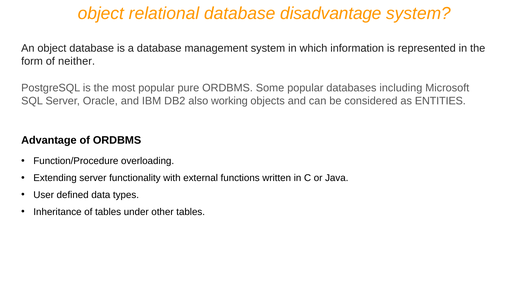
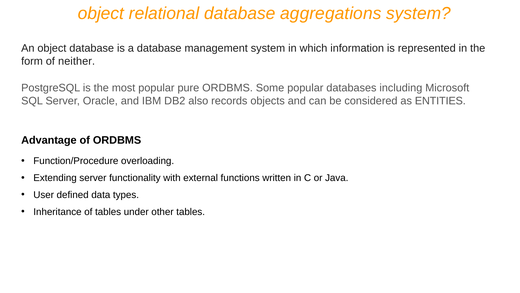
disadvantage: disadvantage -> aggregations (331, 14)
working: working -> records (229, 101)
